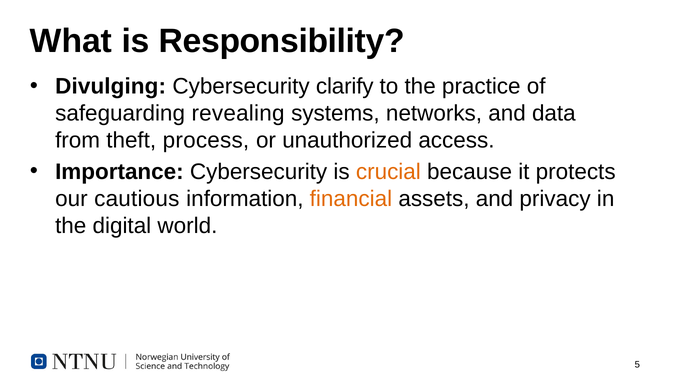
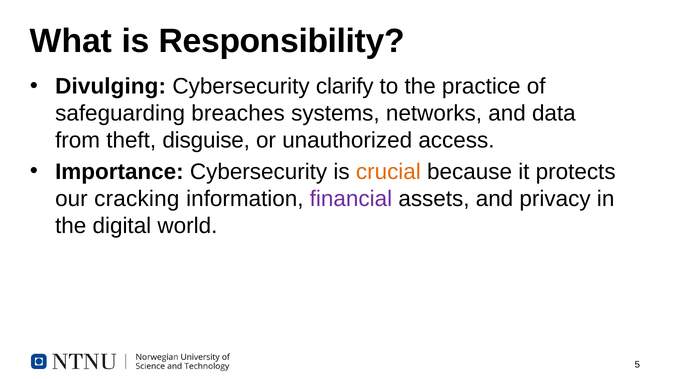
revealing: revealing -> breaches (238, 113)
process: process -> disguise (206, 140)
cautious: cautious -> cracking (137, 199)
financial colour: orange -> purple (351, 199)
